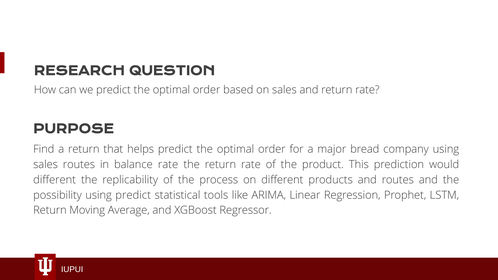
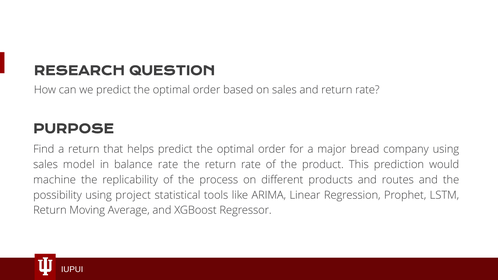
sales routes: routes -> model (79, 165)
different: different -> machine (55, 180)
using predict: predict -> project (133, 195)
